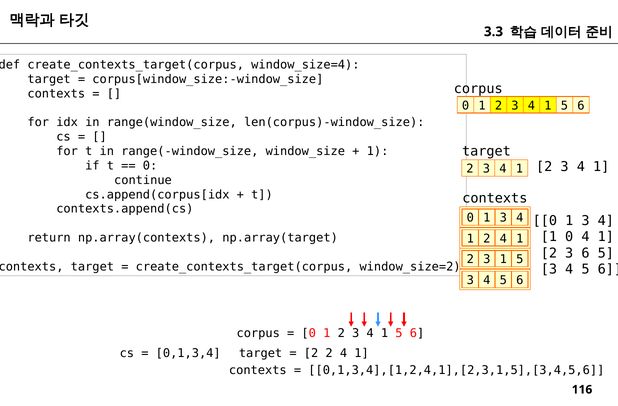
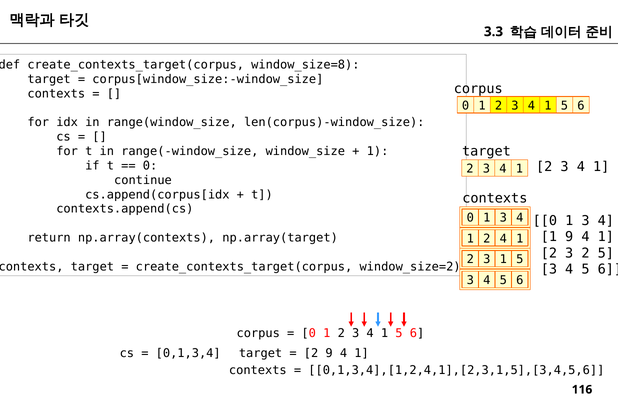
window_size=4: window_size=4 -> window_size=8 (305, 65)
1 0: 0 -> 9 (569, 237)
3 6: 6 -> 2 (585, 253)
2: 2 -> 9 (329, 353)
